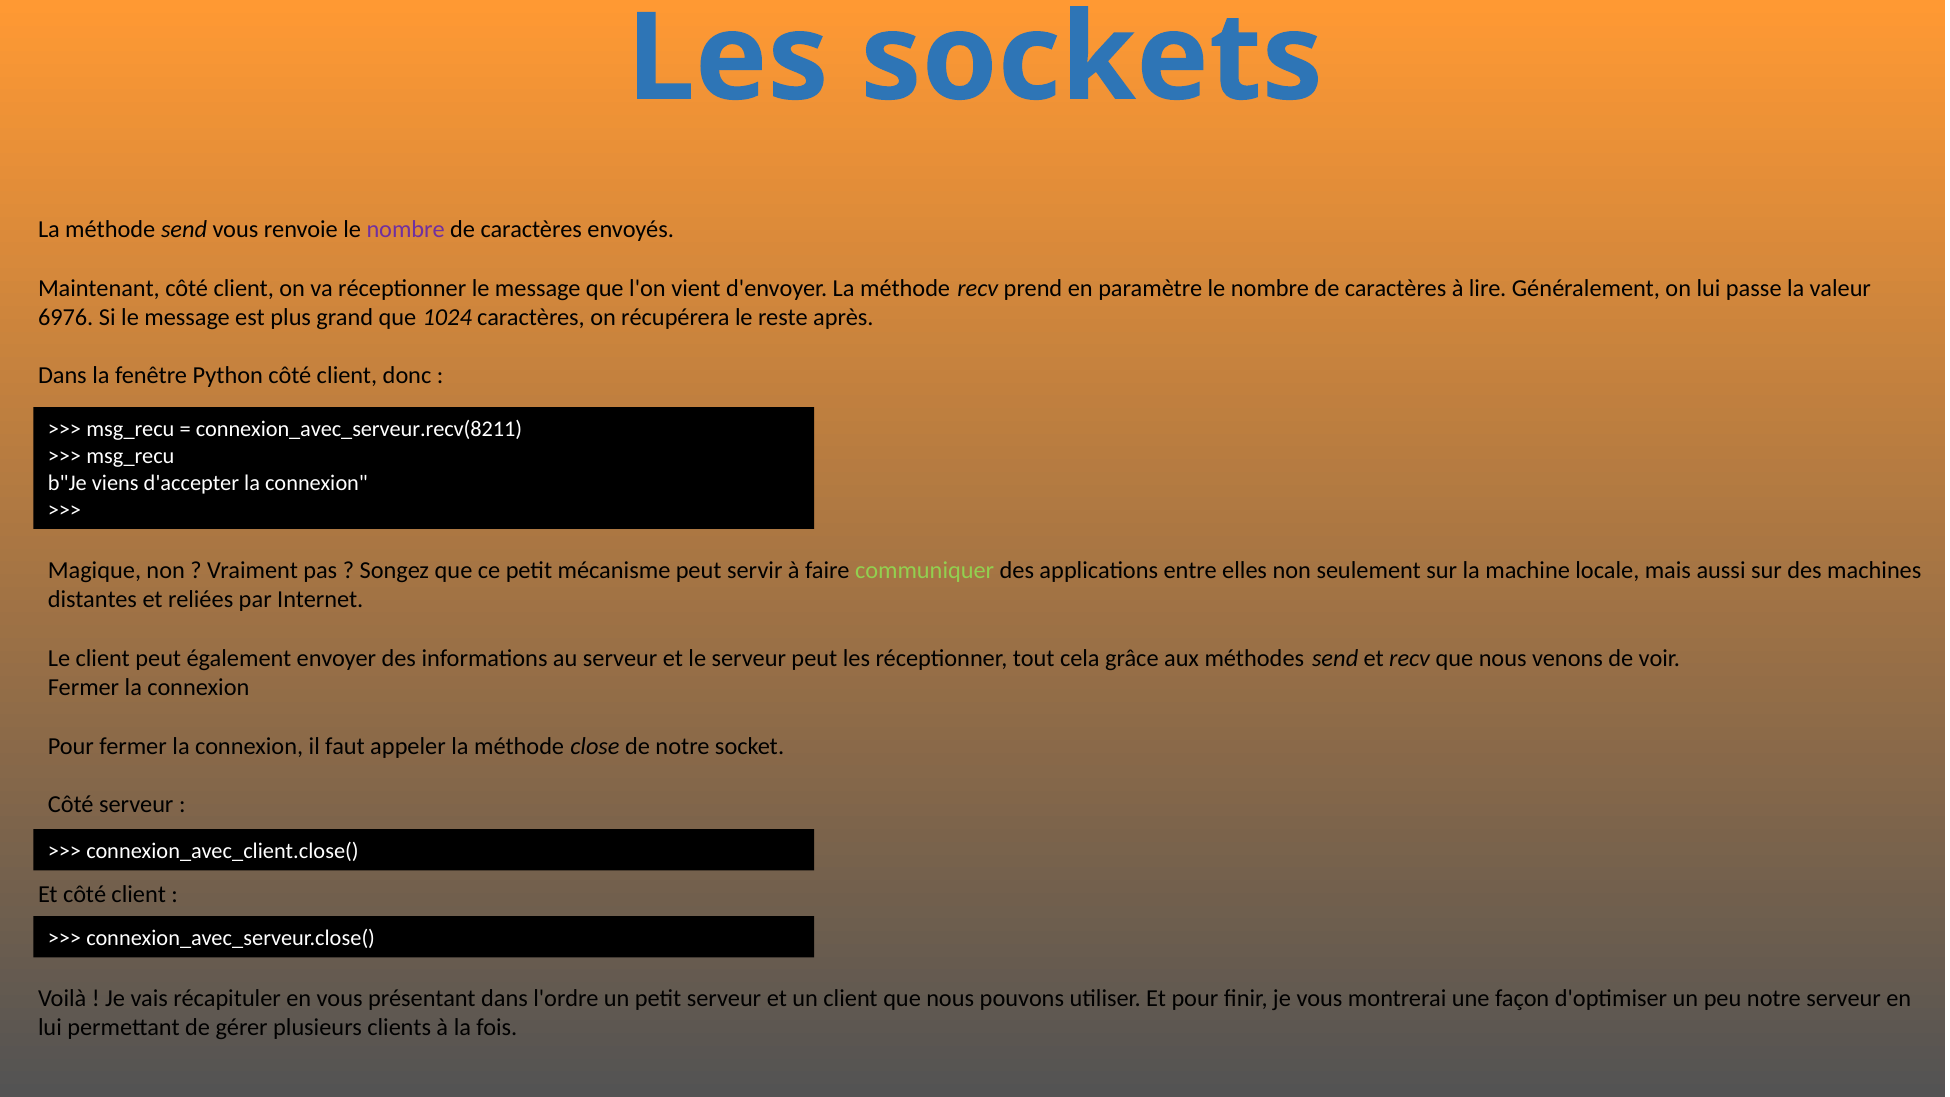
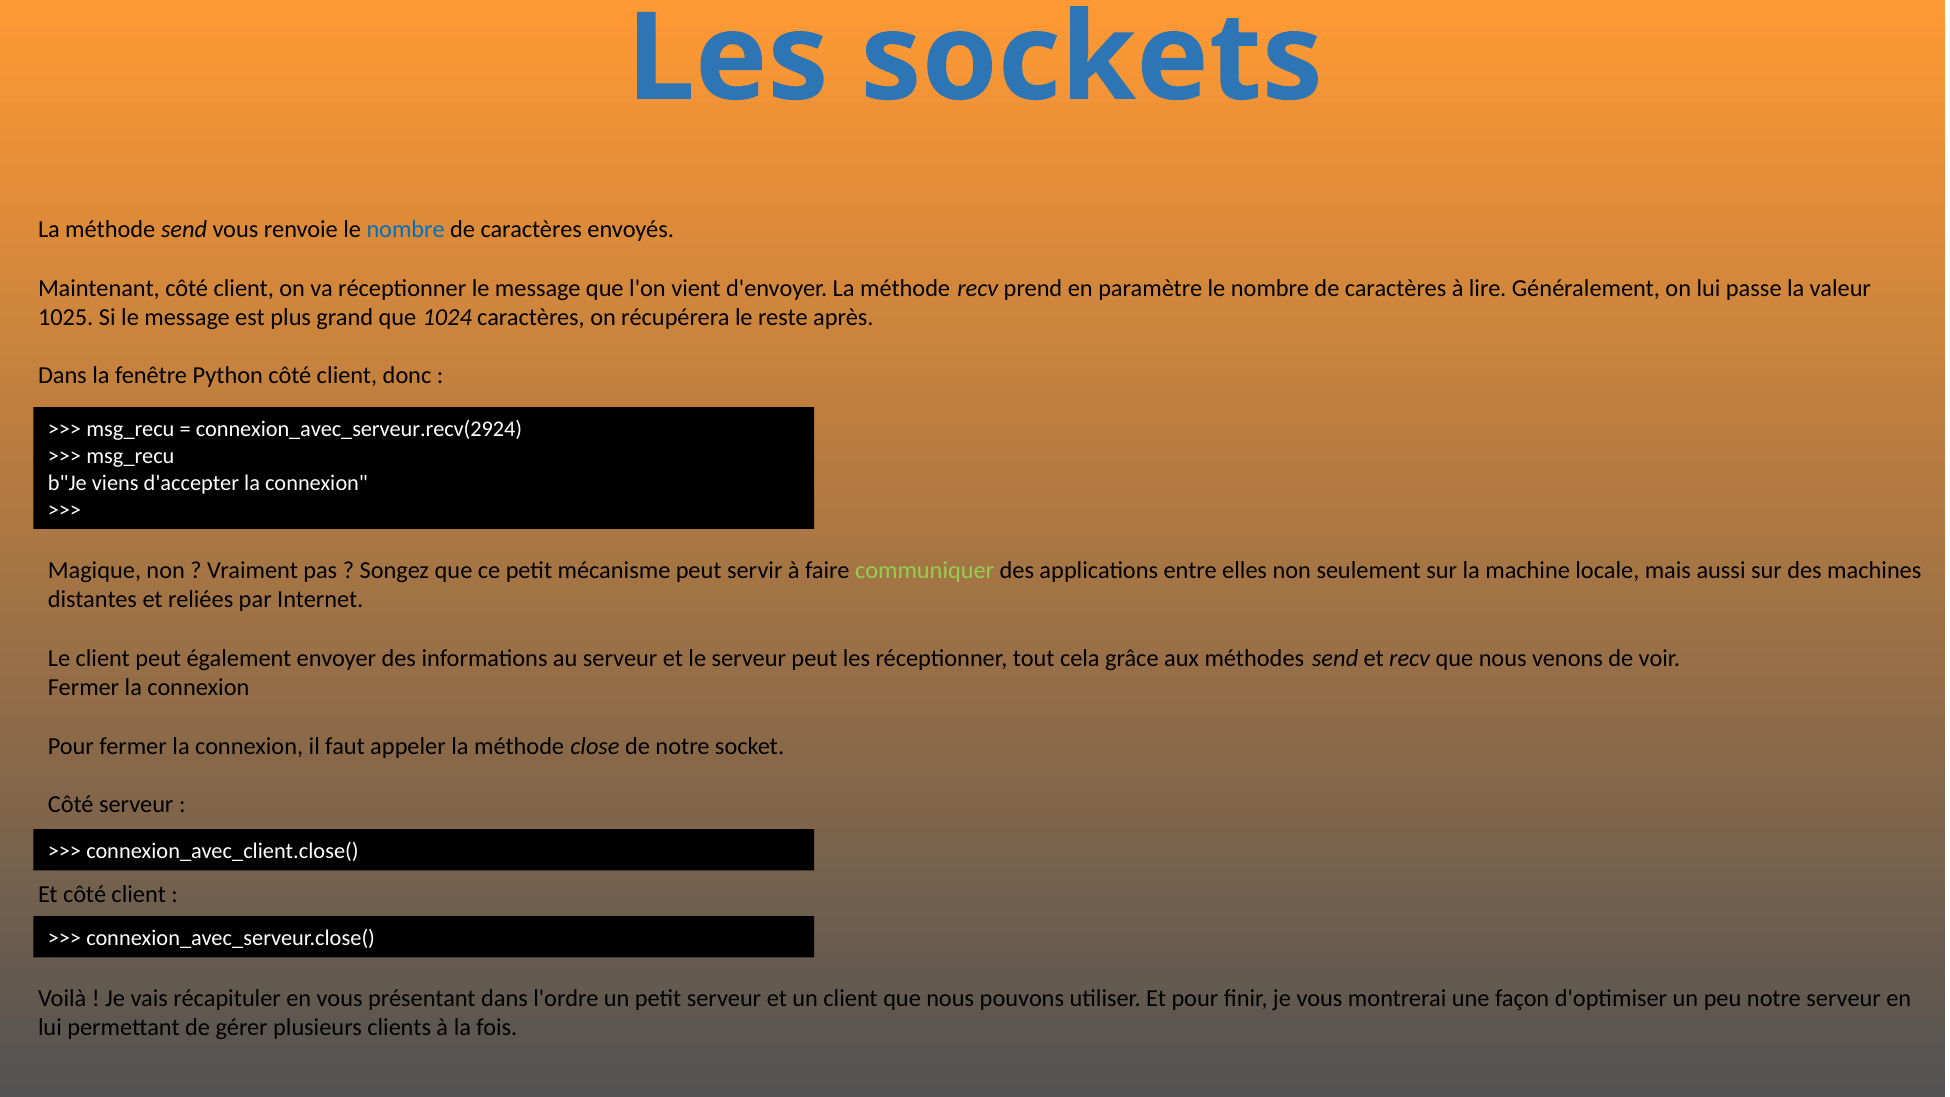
nombre colour: purple -> blue (406, 230)
6976: 6976 -> 1025 (66, 317)
connexion_avec_serveur.recv(8211: connexion_avec_serveur.recv(8211 -> connexion_avec_serveur.recv(2924 (359, 429)
